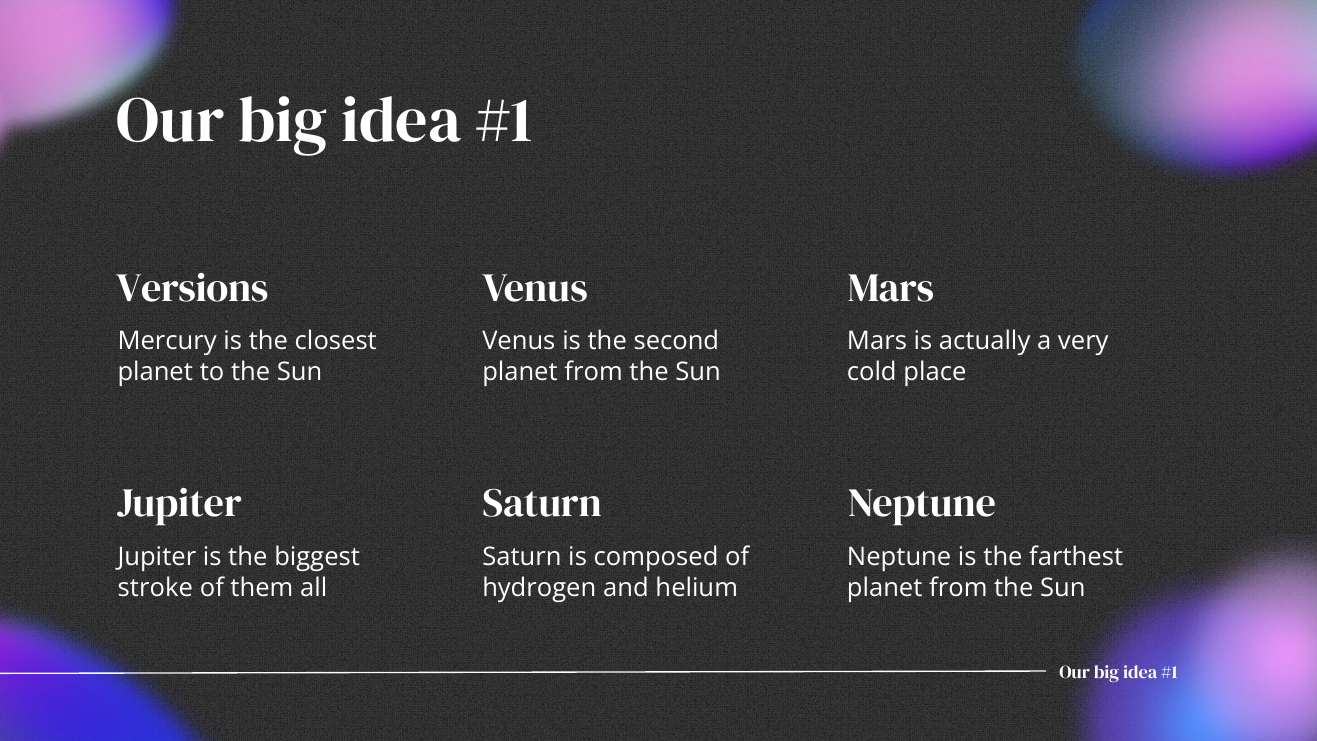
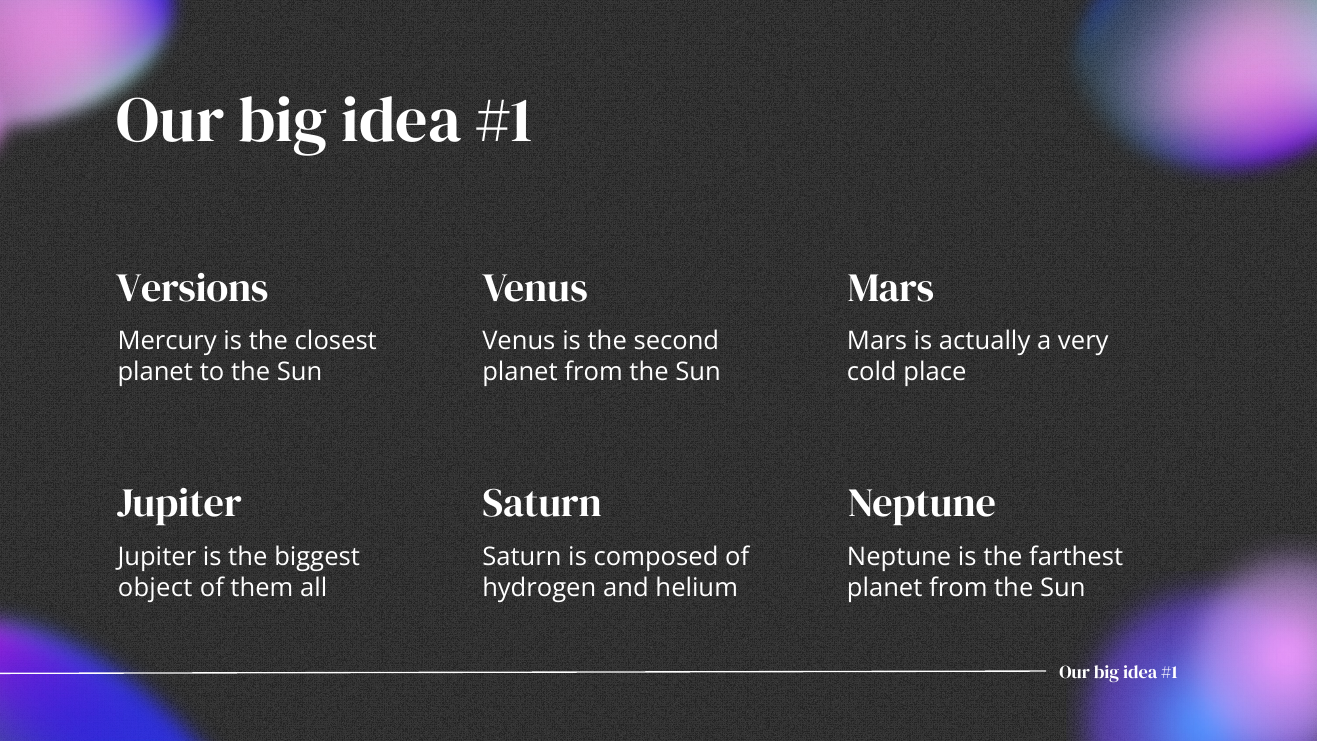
stroke: stroke -> object (155, 588)
